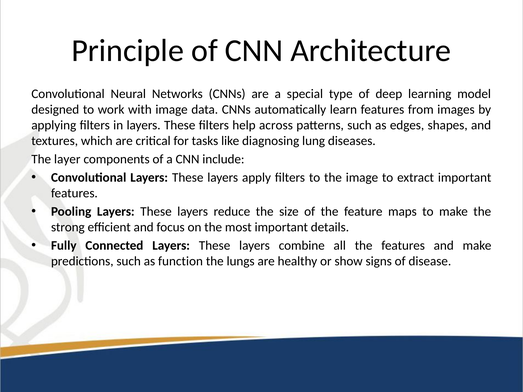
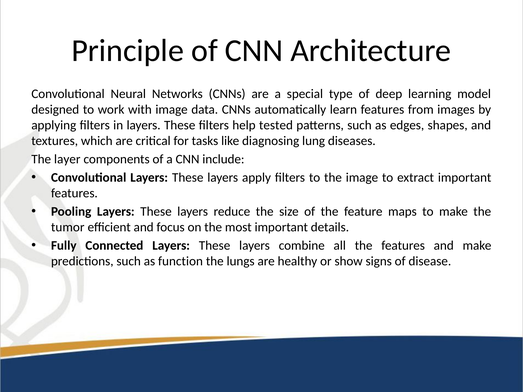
across: across -> tested (276, 125)
strong: strong -> tumor (68, 227)
